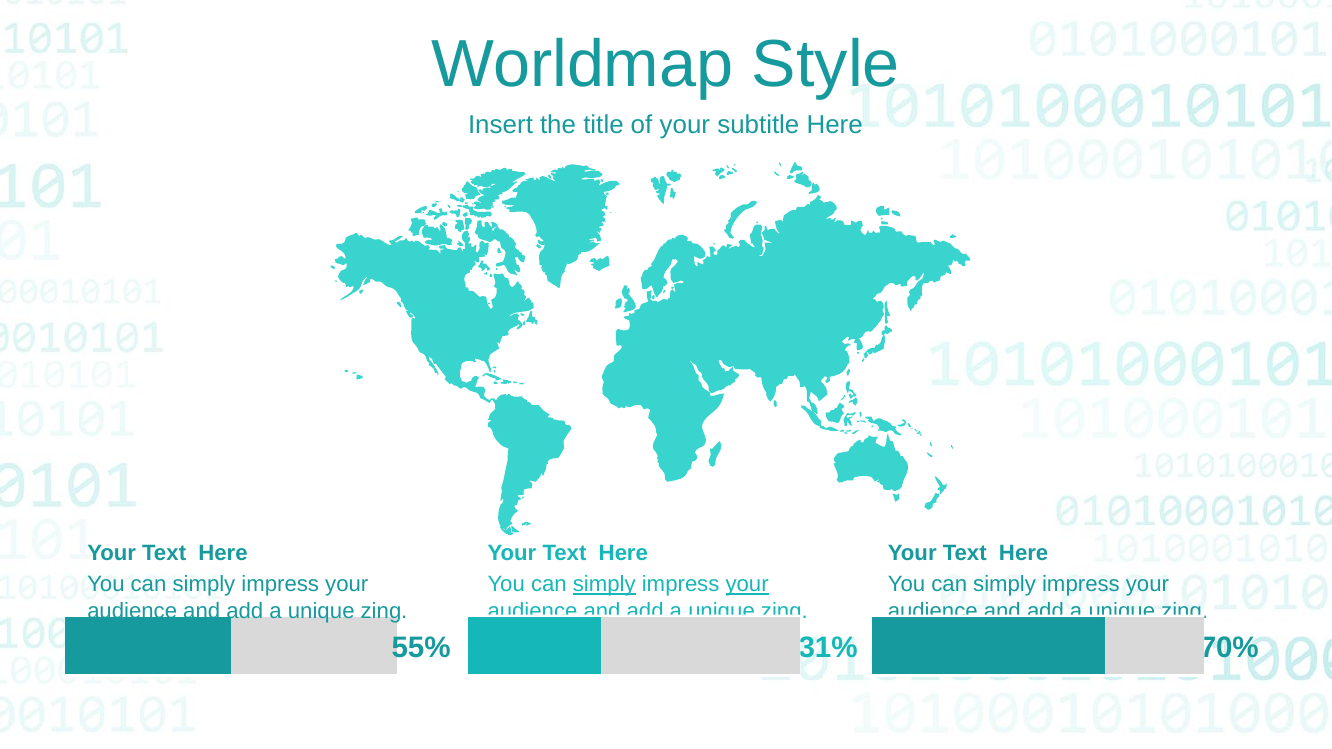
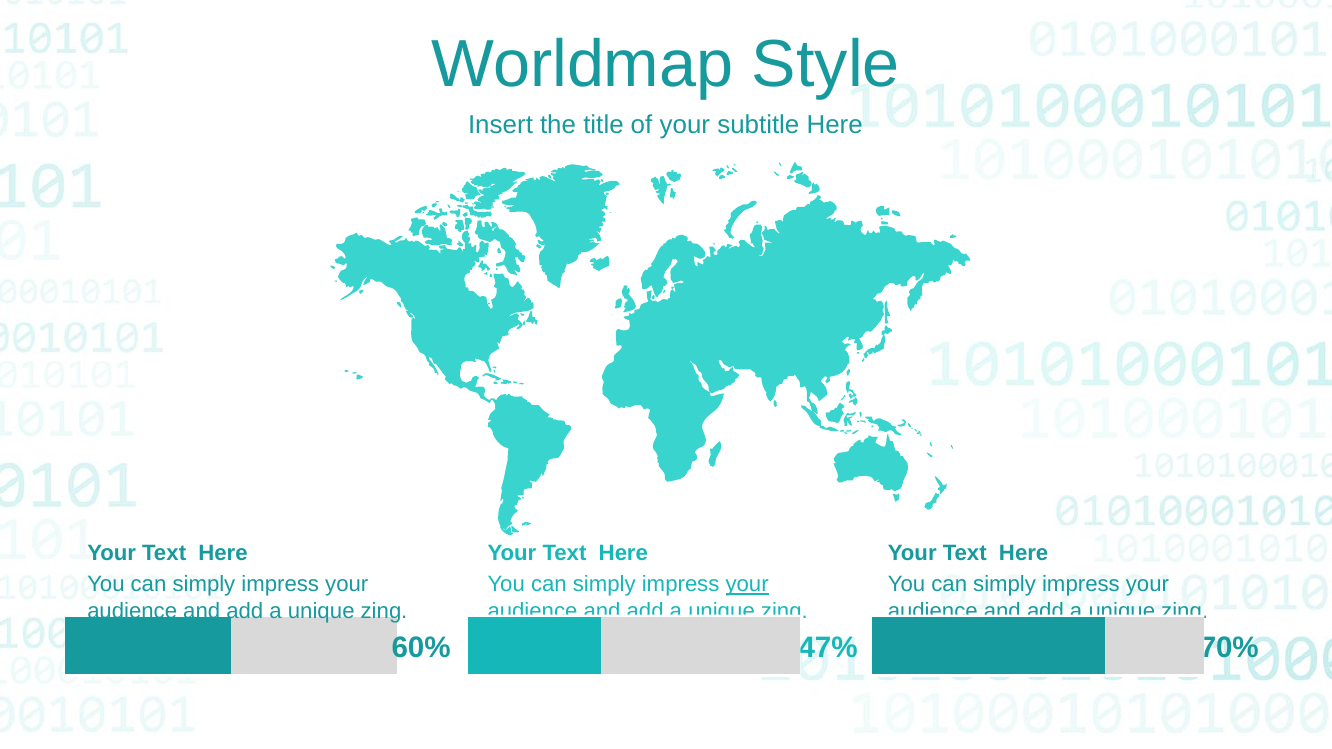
simply underline: present -> none (604, 585)
55%: 55% -> 60% (421, 648)
31%: 31% -> 47% (828, 648)
